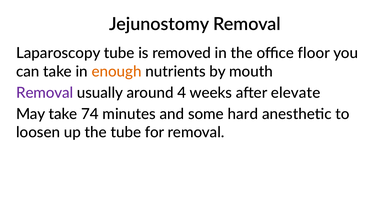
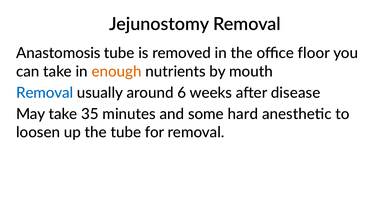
Laparoscopy: Laparoscopy -> Anastomosis (58, 53)
Removal colour: purple -> blue (45, 93)
4: 4 -> 6 (182, 93)
elevate: elevate -> disease (296, 93)
74: 74 -> 35 (90, 114)
